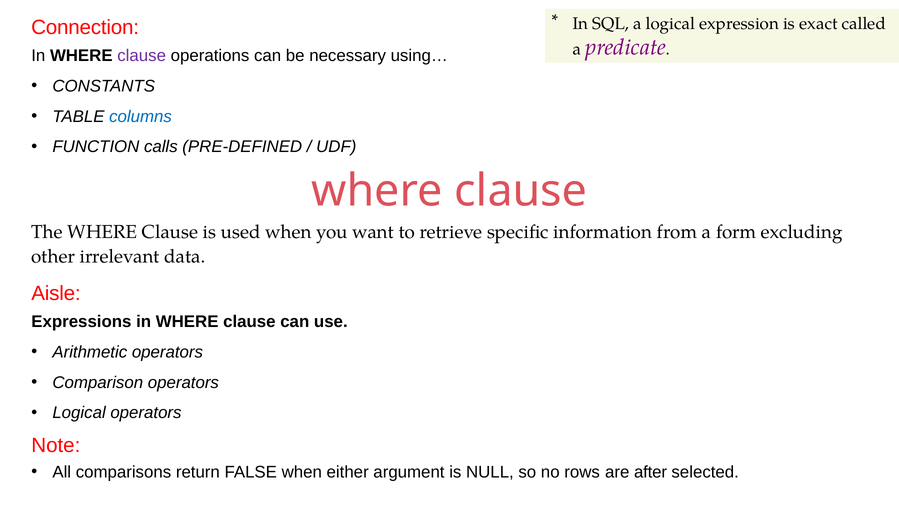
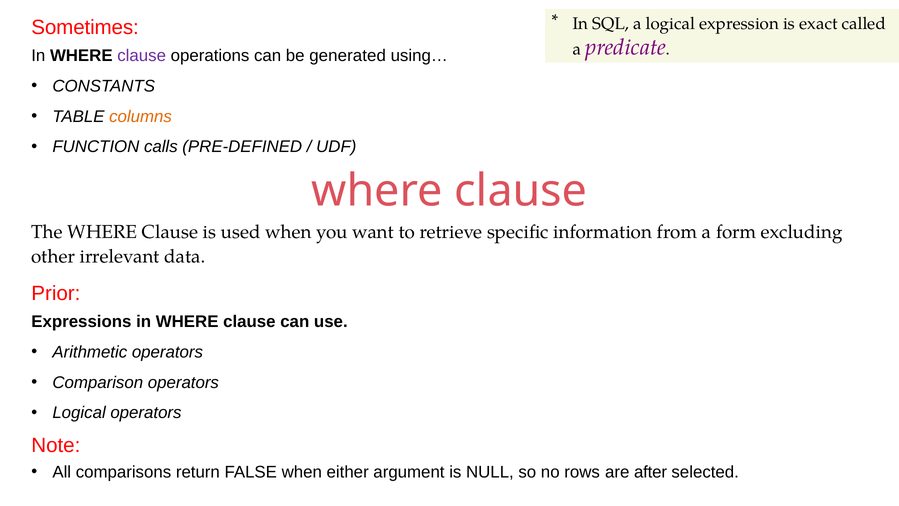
Connection: Connection -> Sometimes (85, 27)
necessary: necessary -> generated (348, 56)
columns colour: blue -> orange (141, 116)
Aisle: Aisle -> Prior (56, 293)
